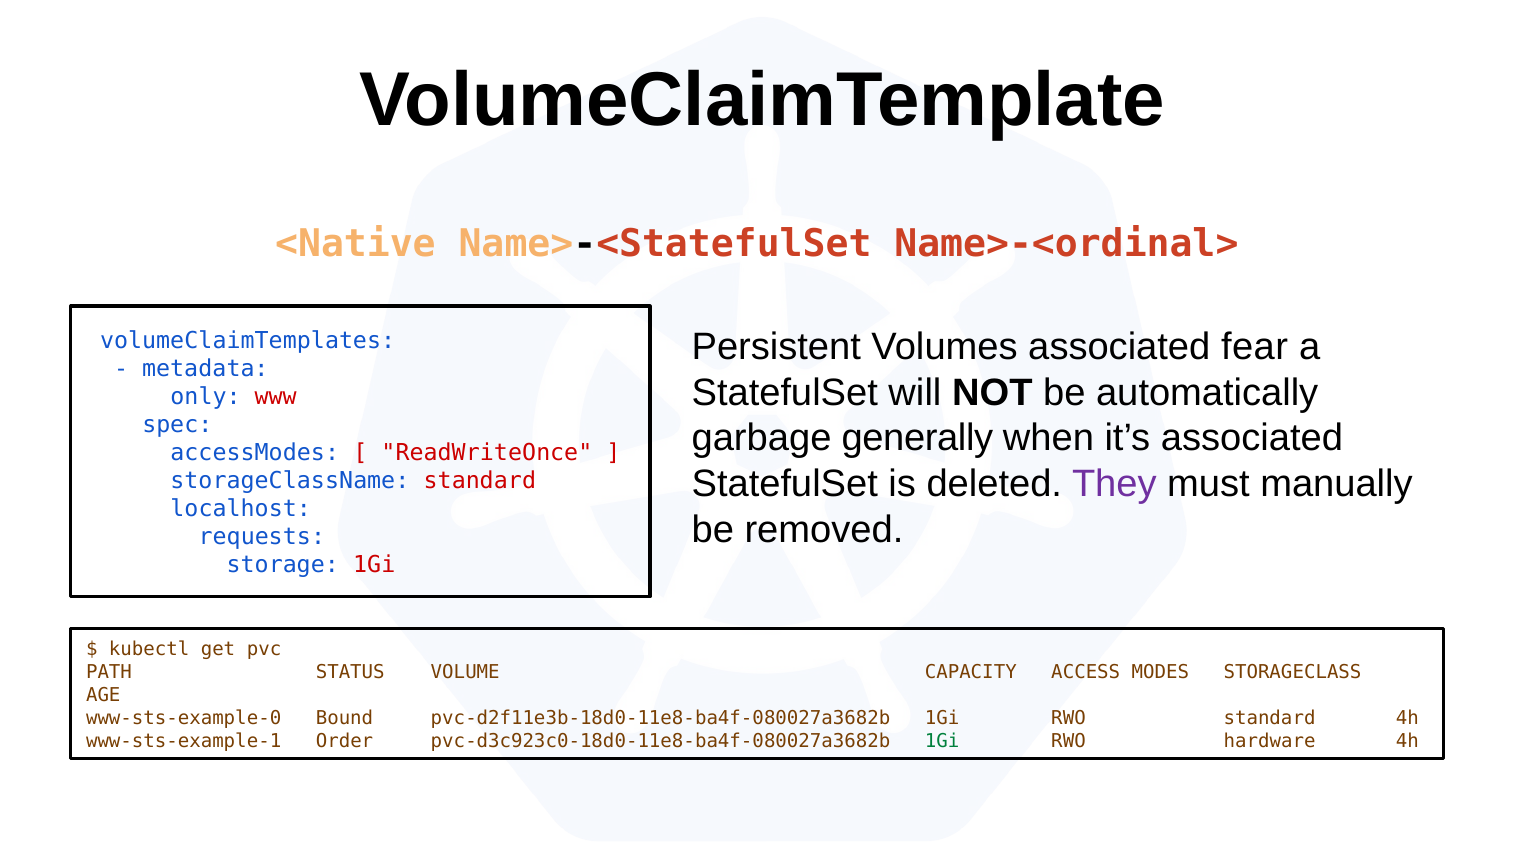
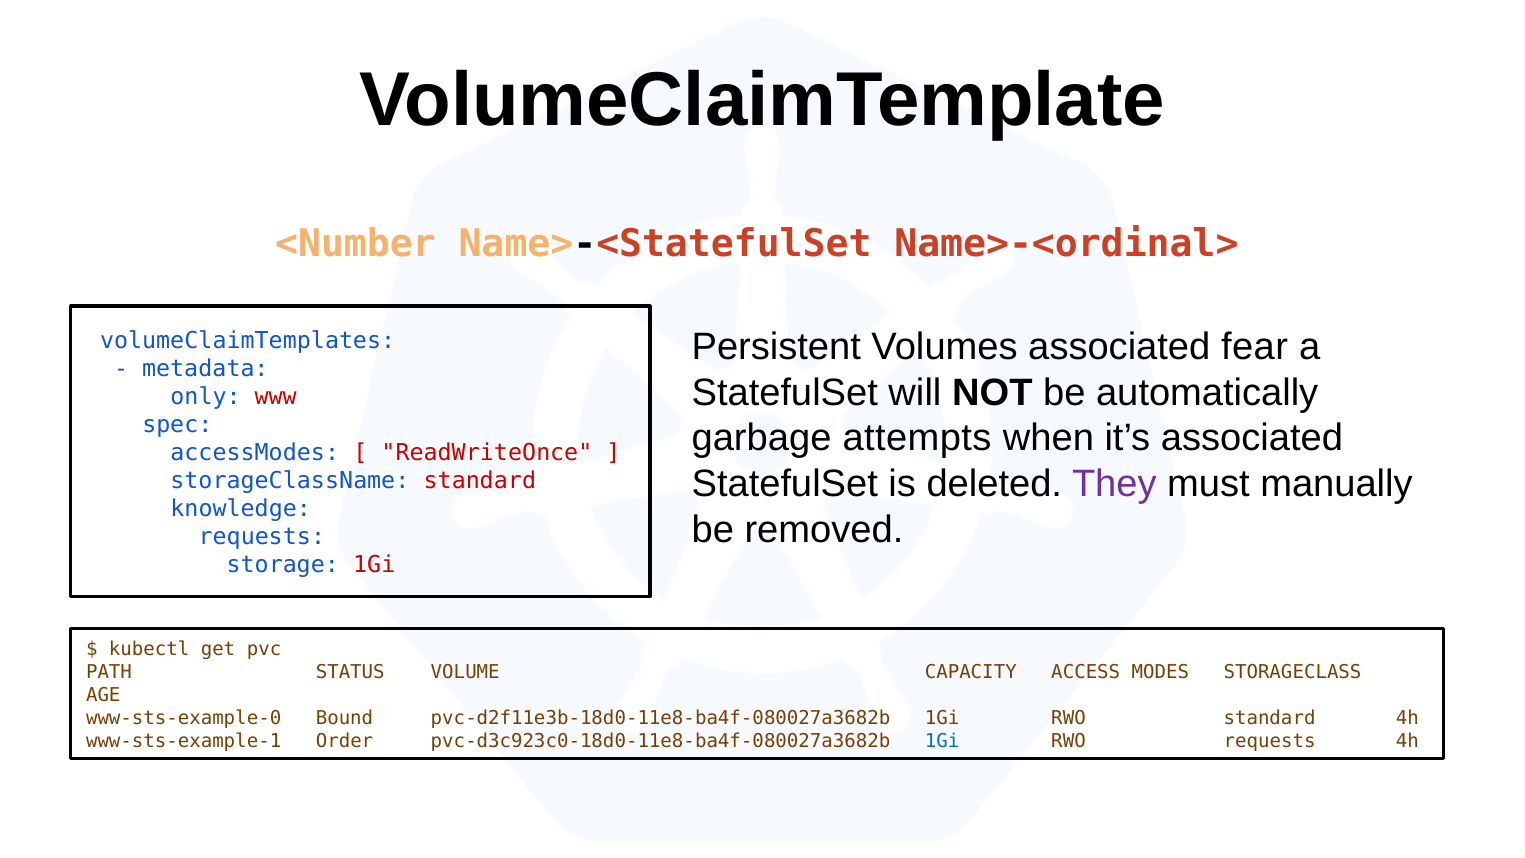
<Native: <Native -> <Number (355, 244)
generally: generally -> attempts (917, 438)
localhost: localhost -> knowledge (241, 509)
1Gi colour: green -> blue (942, 741)
RWO hardware: hardware -> requests (1270, 741)
